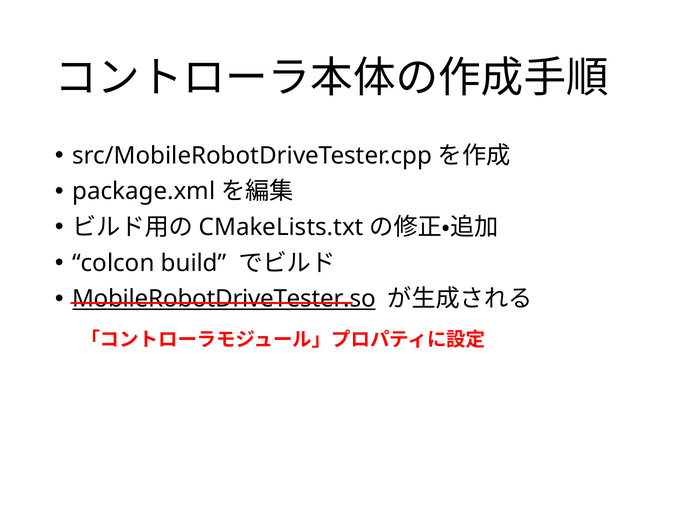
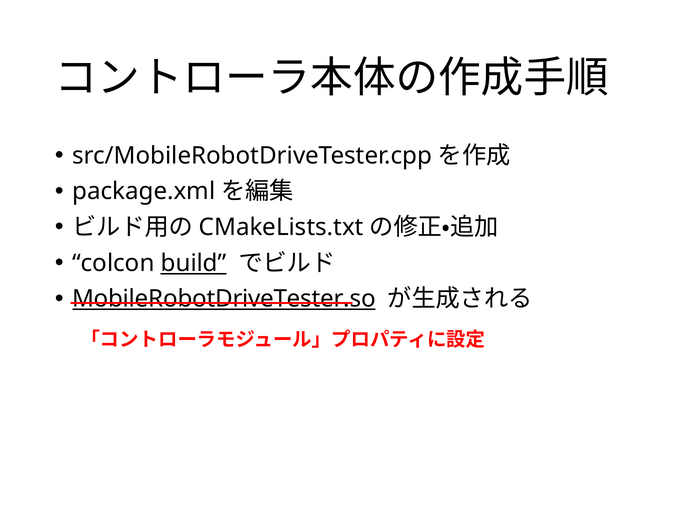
build underline: none -> present (194, 263)
